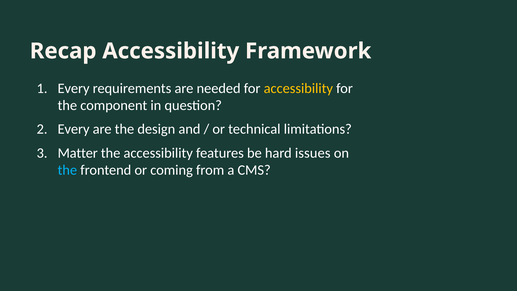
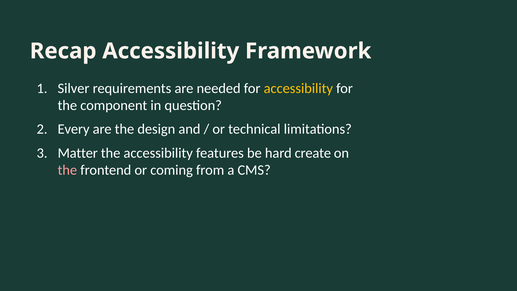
Every: Every -> Silver (74, 88)
issues: issues -> create (313, 153)
the colour: light blue -> pink (67, 170)
